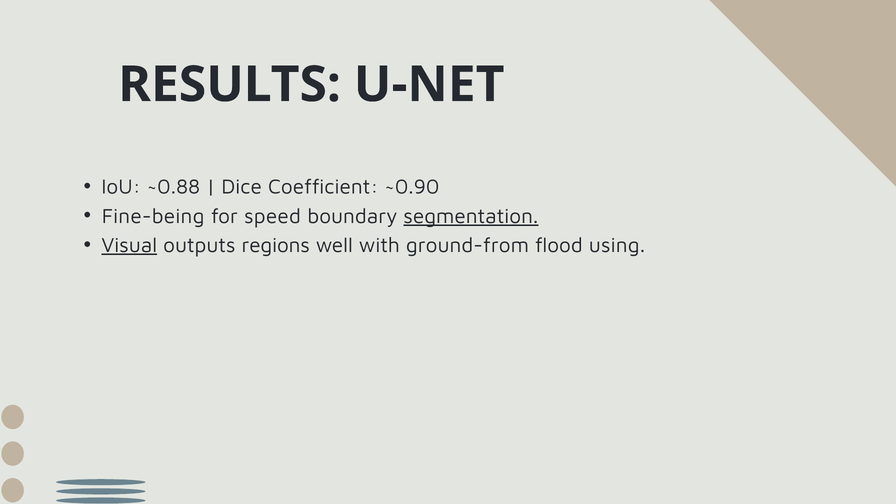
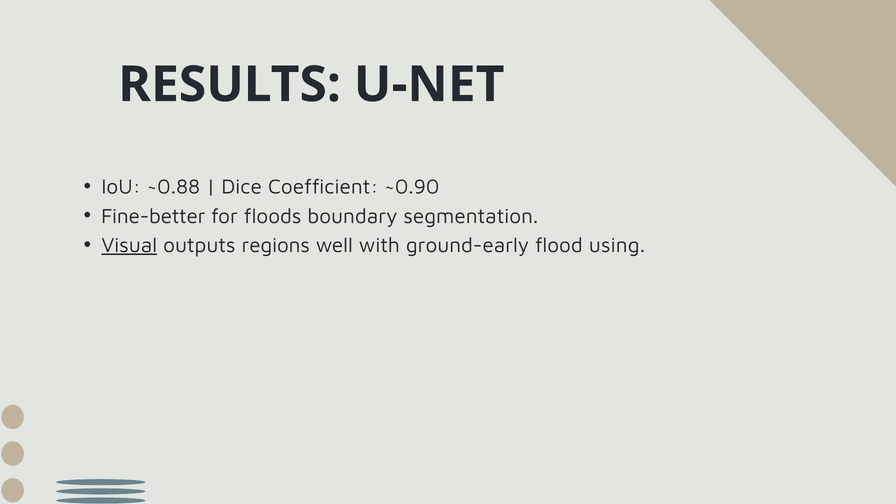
Fine-being: Fine-being -> Fine-better (153, 216)
speed: speed -> floods (273, 216)
segmentation underline: present -> none (471, 216)
ground-from: ground-from -> ground-early (467, 245)
